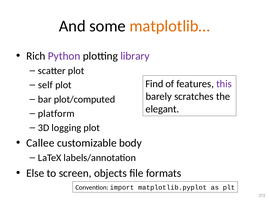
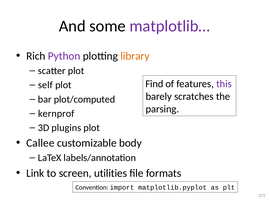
matplotlib… colour: orange -> purple (170, 26)
library colour: purple -> orange (135, 56)
elegant: elegant -> parsing (162, 109)
platform: platform -> kernprof (56, 113)
logging: logging -> plugins (66, 128)
Else: Else -> Link (35, 173)
objects: objects -> utilities (110, 173)
